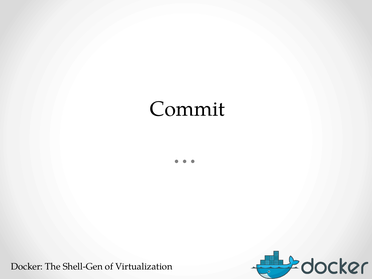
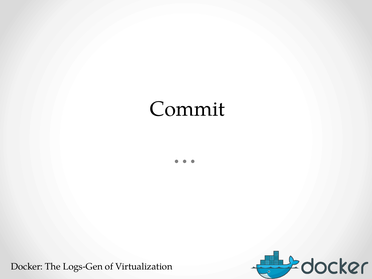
Shell-Gen: Shell-Gen -> Logs-Gen (83, 267)
